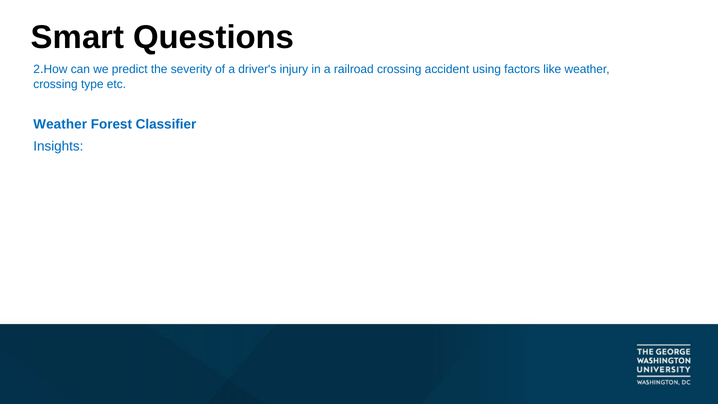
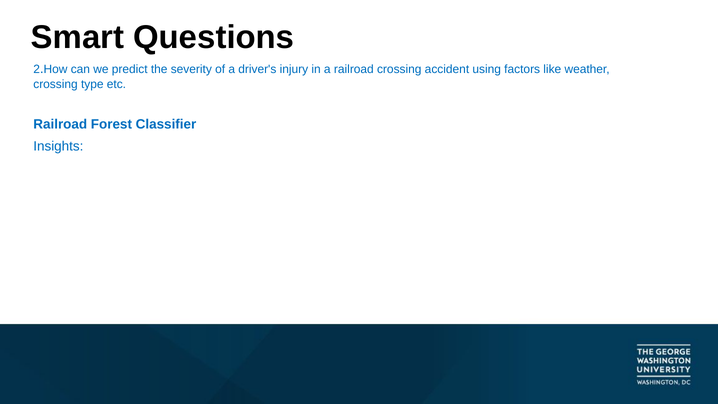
Weather: Weather -> Railroad (60, 124)
